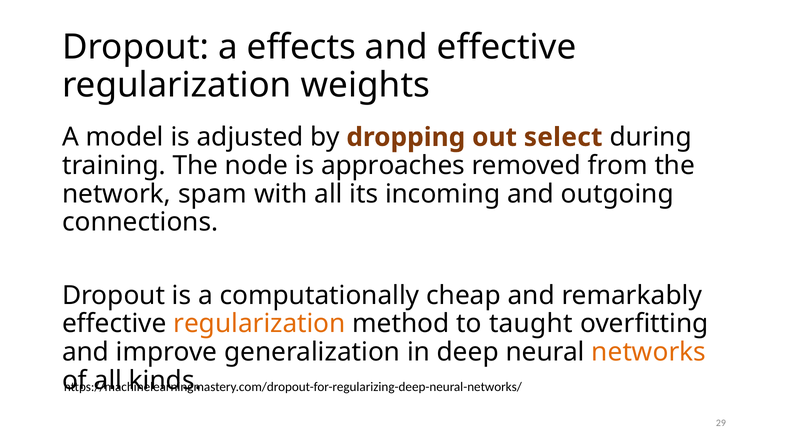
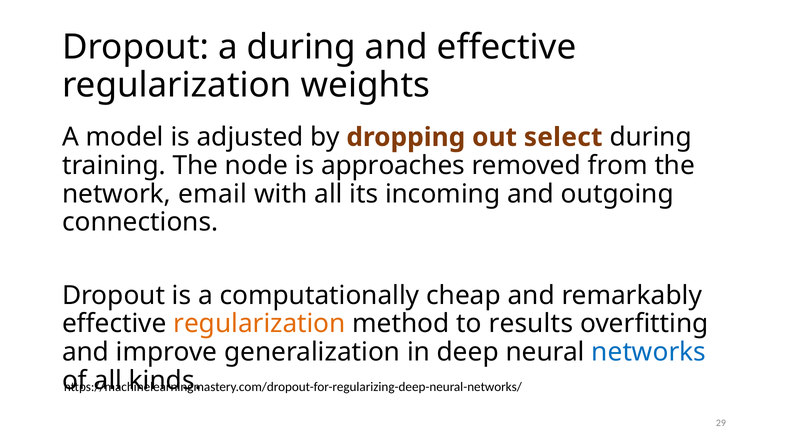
a effects: effects -> during (301, 47)
spam: spam -> email (213, 194)
taught: taught -> results (531, 324)
networks colour: orange -> blue (649, 352)
